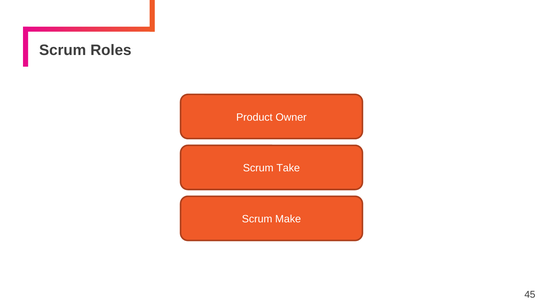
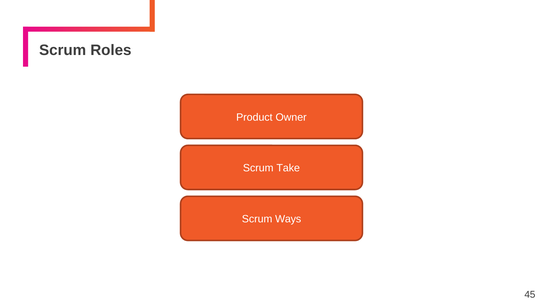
Make: Make -> Ways (288, 219)
